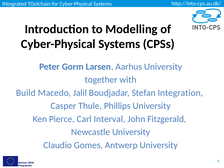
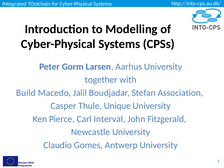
Integration: Integration -> Association (180, 93)
Phillips: Phillips -> Unique (117, 106)
